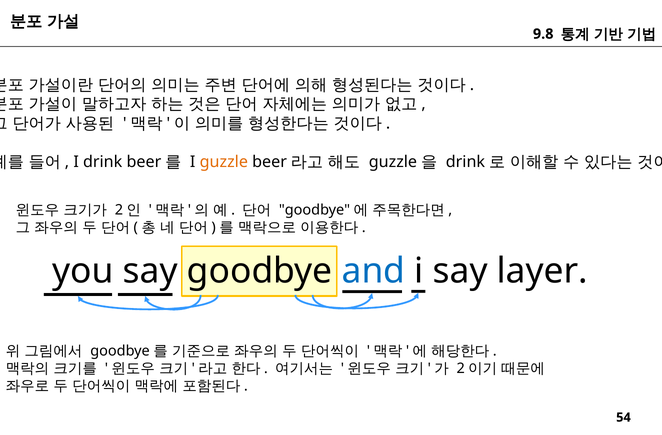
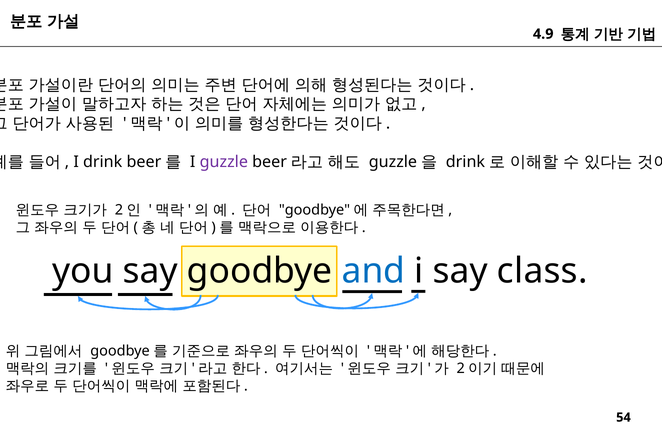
9.8: 9.8 -> 4.9 (543, 34)
guzzle colour: orange -> purple (224, 162)
layer: layer -> class (542, 271)
